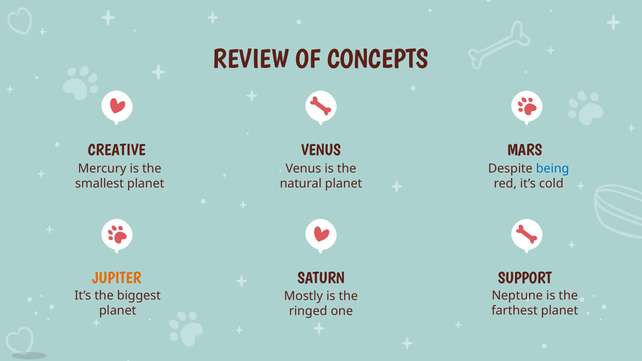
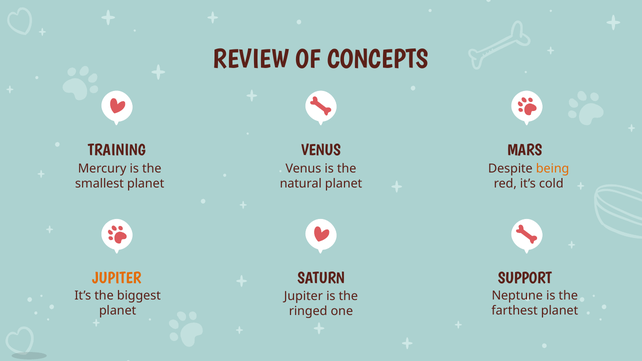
CREATIVE: CREATIVE -> TRAINING (117, 150)
being colour: blue -> orange (553, 169)
Mostly: Mostly -> Jupiter (303, 296)
